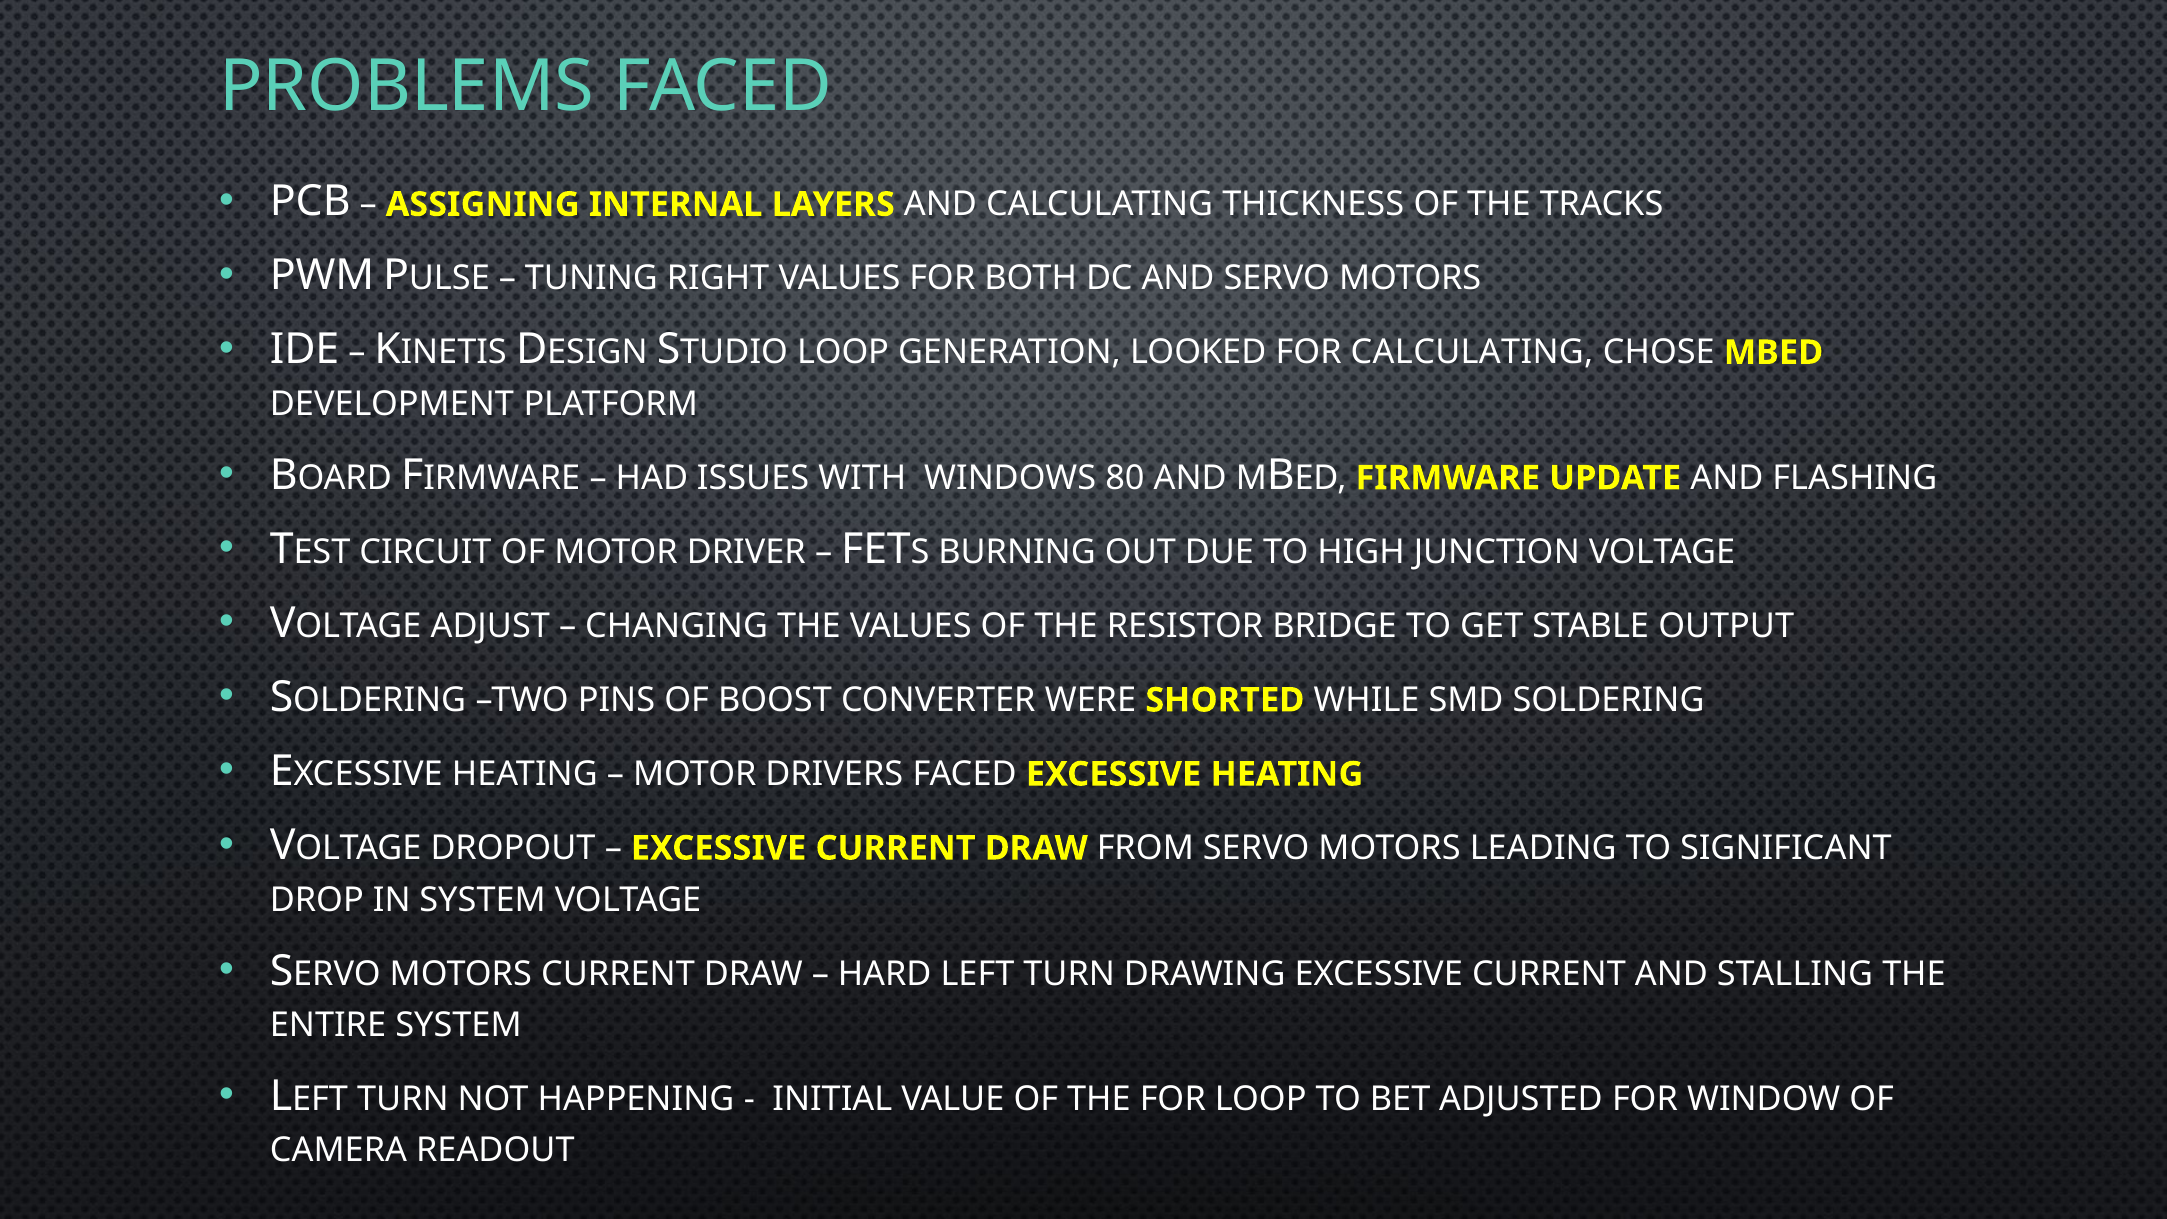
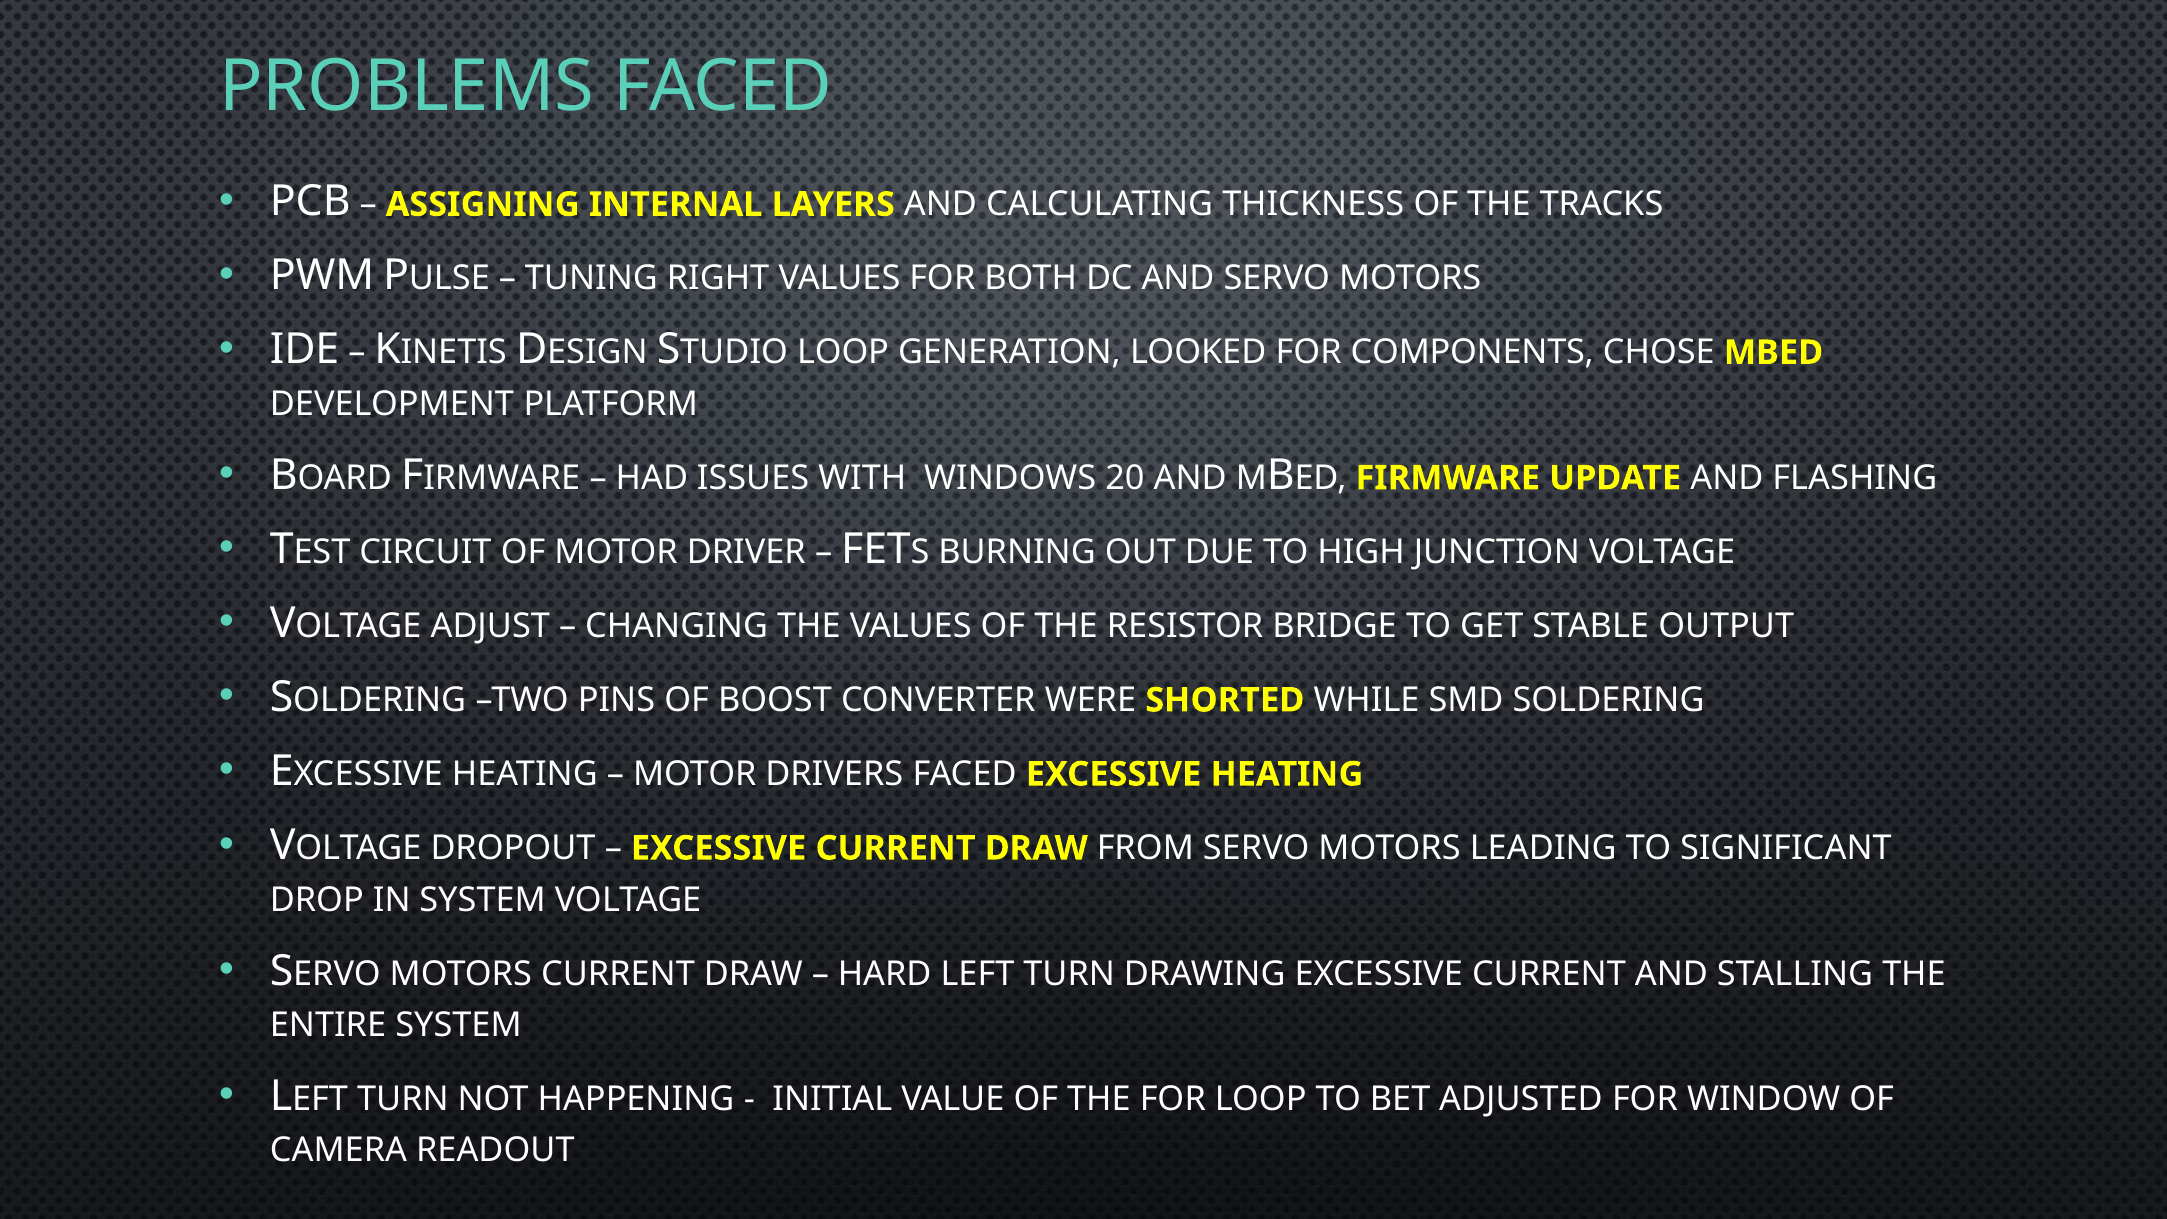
FOR CALCULATING: CALCULATING -> COMPONENTS (1472, 353)
80: 80 -> 20 (1125, 478)
